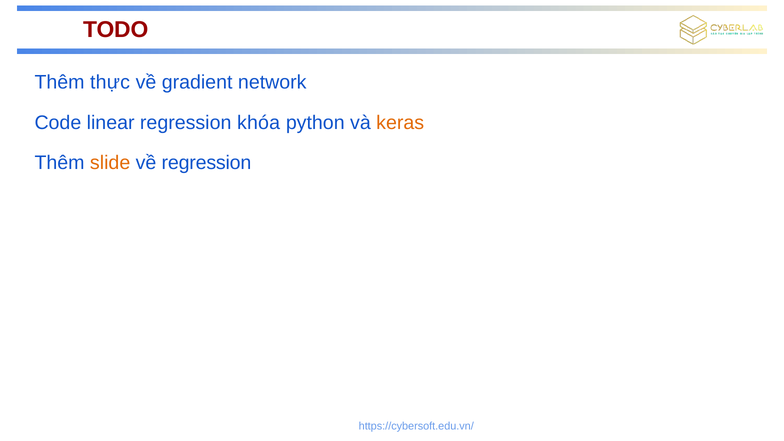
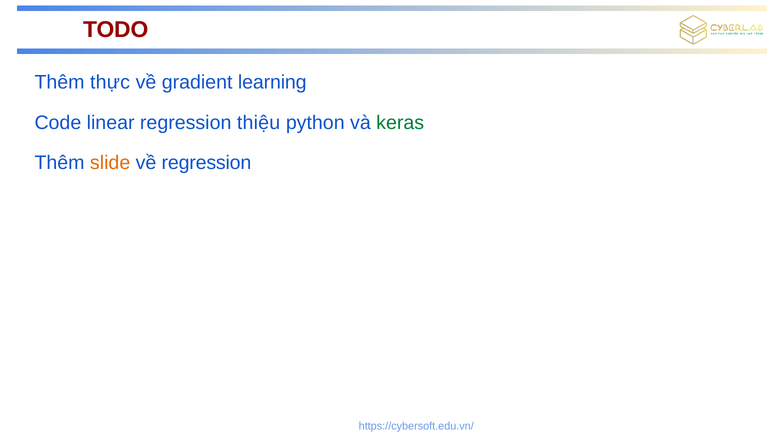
network: network -> learning (272, 83)
khóa: khóa -> thiệu (259, 123)
keras colour: orange -> green (400, 123)
